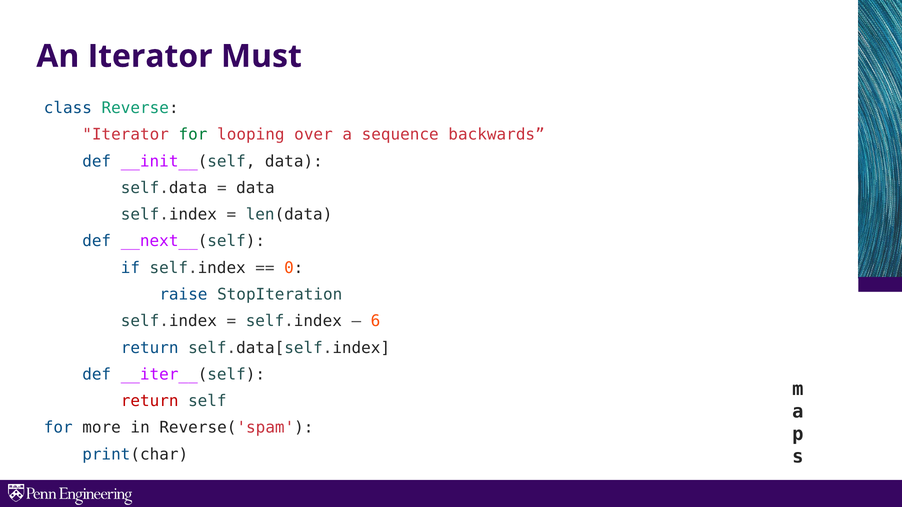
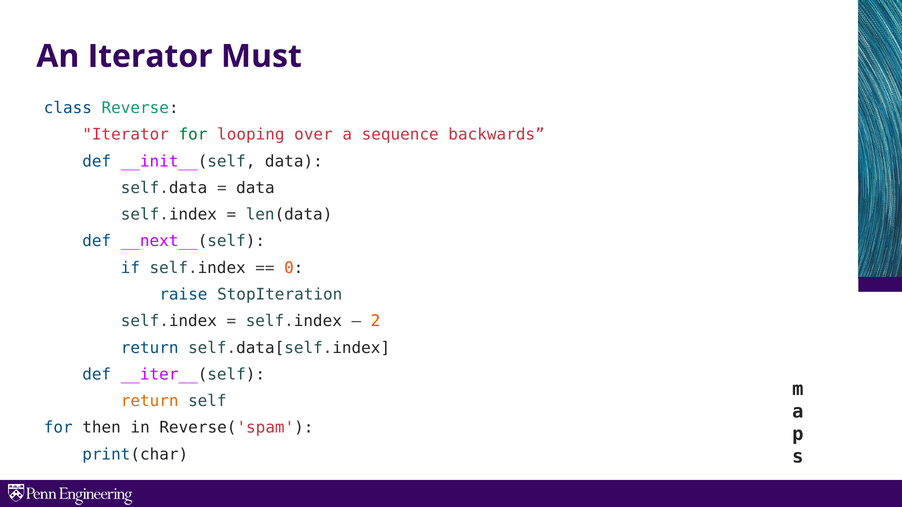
6: 6 -> 2 (376, 321)
return colour: red -> orange (150, 401)
more: more -> then (102, 428)
